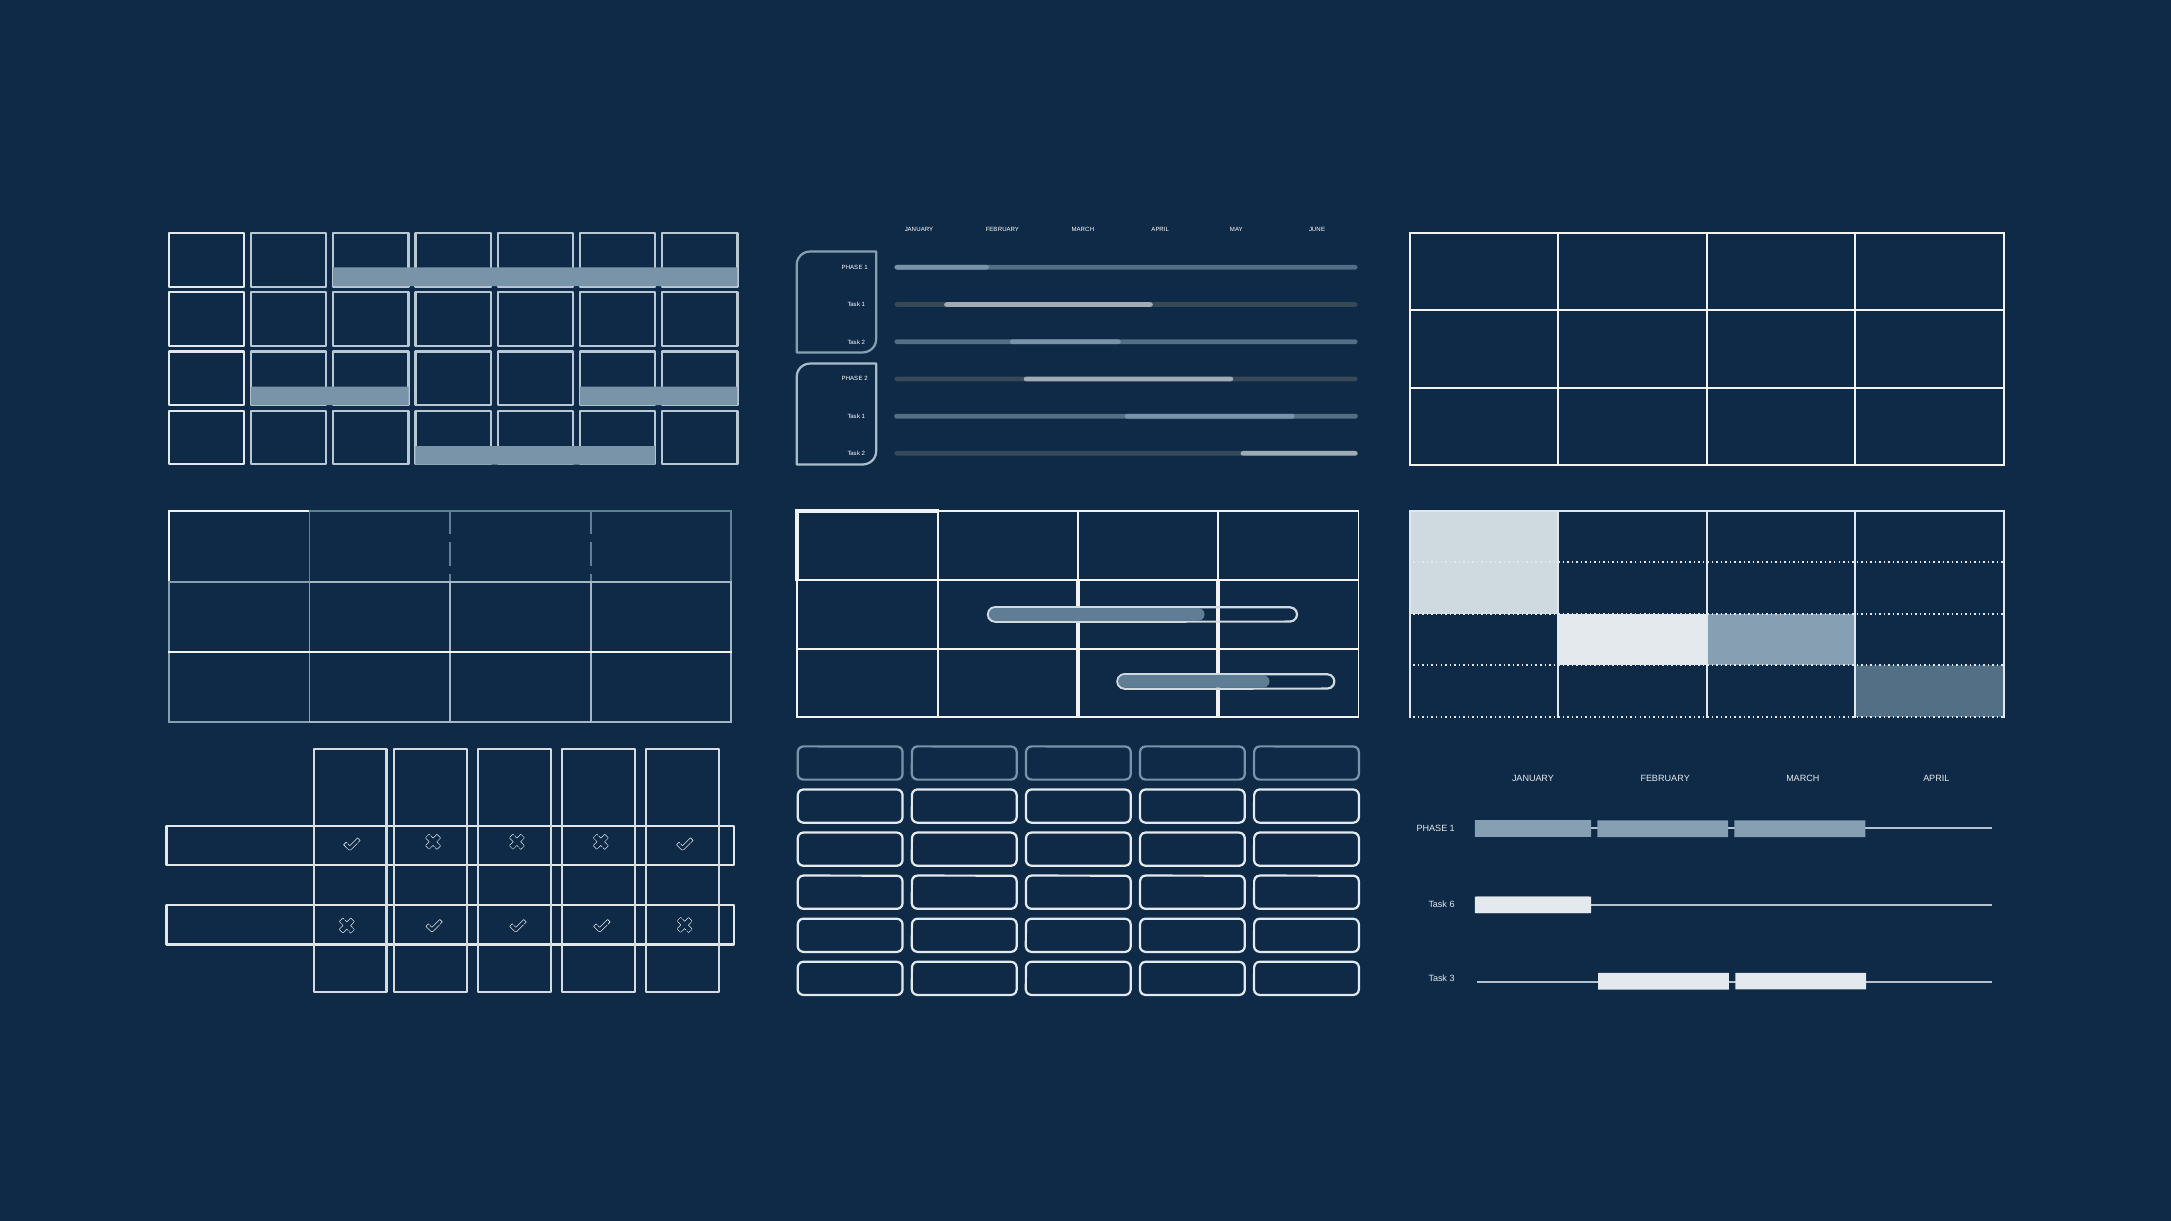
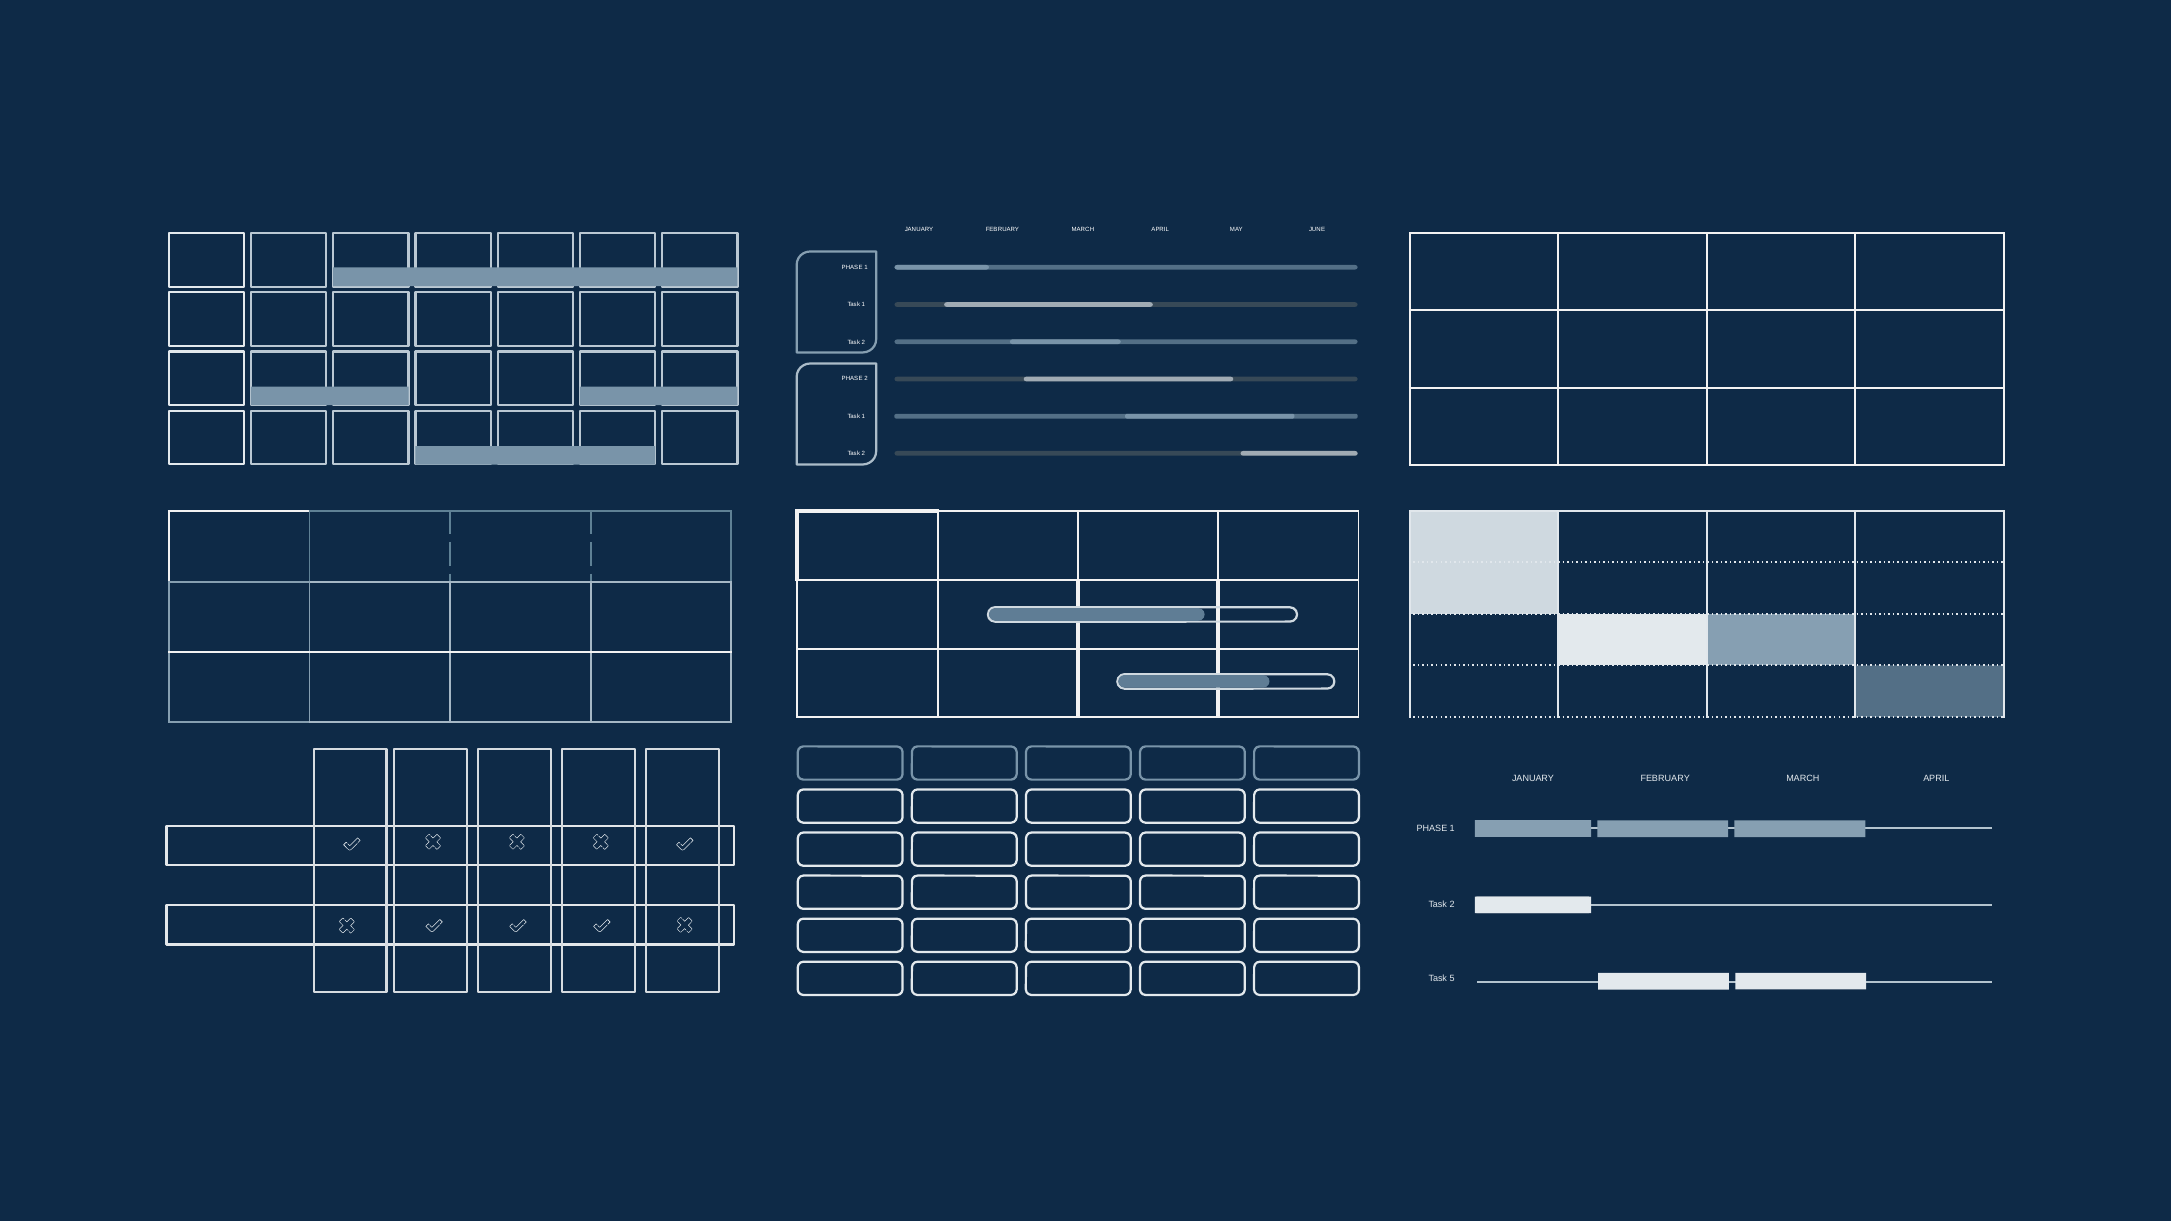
6: 6 -> 2 (1452, 904)
3: 3 -> 5 (1452, 979)
